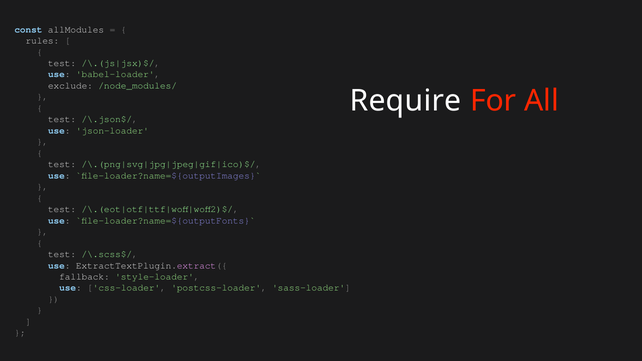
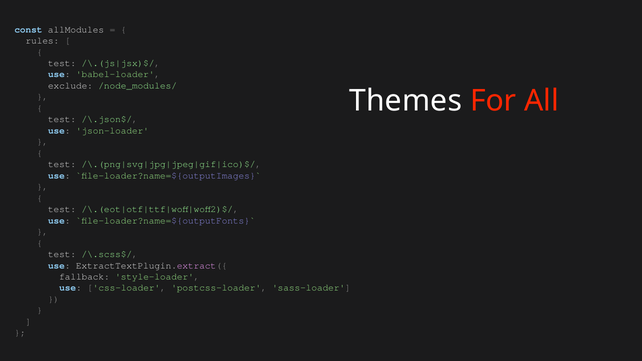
Require: Require -> Themes (406, 101)
